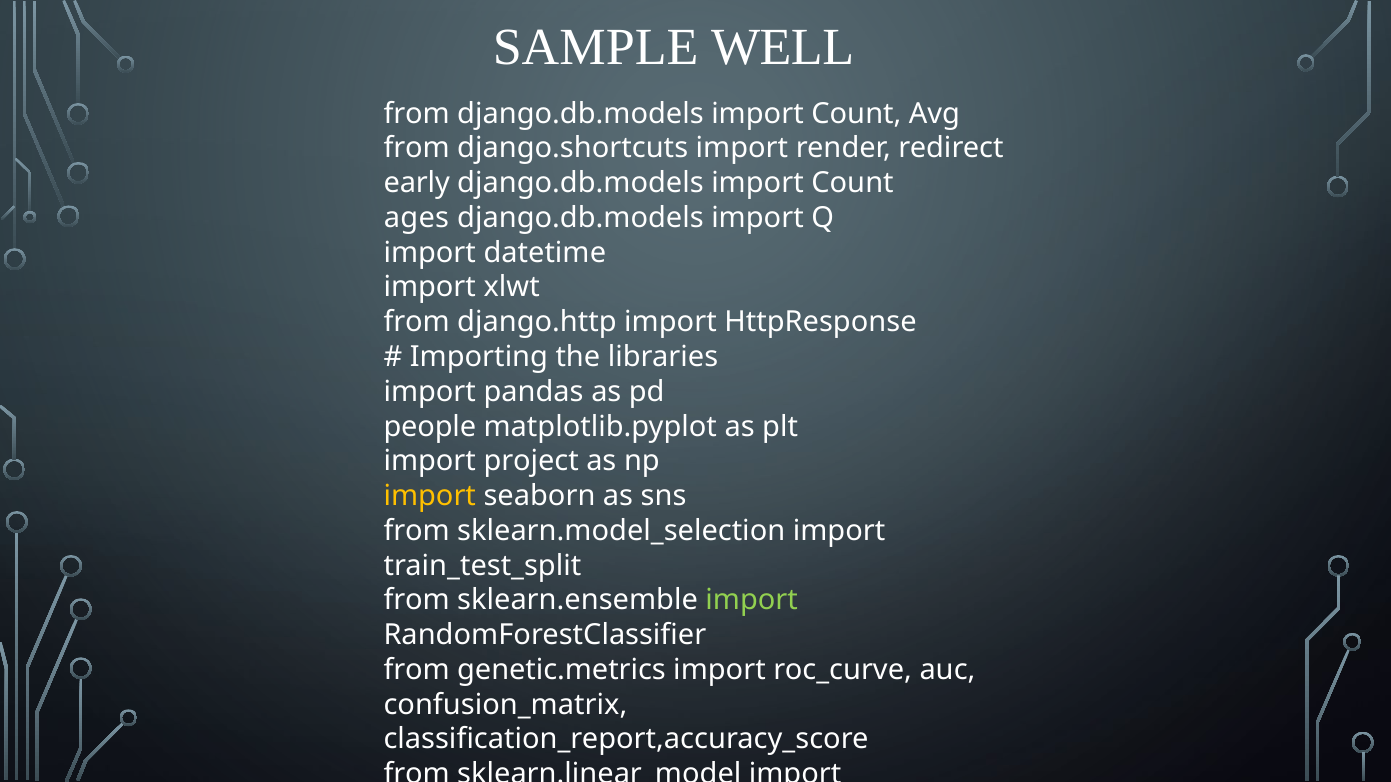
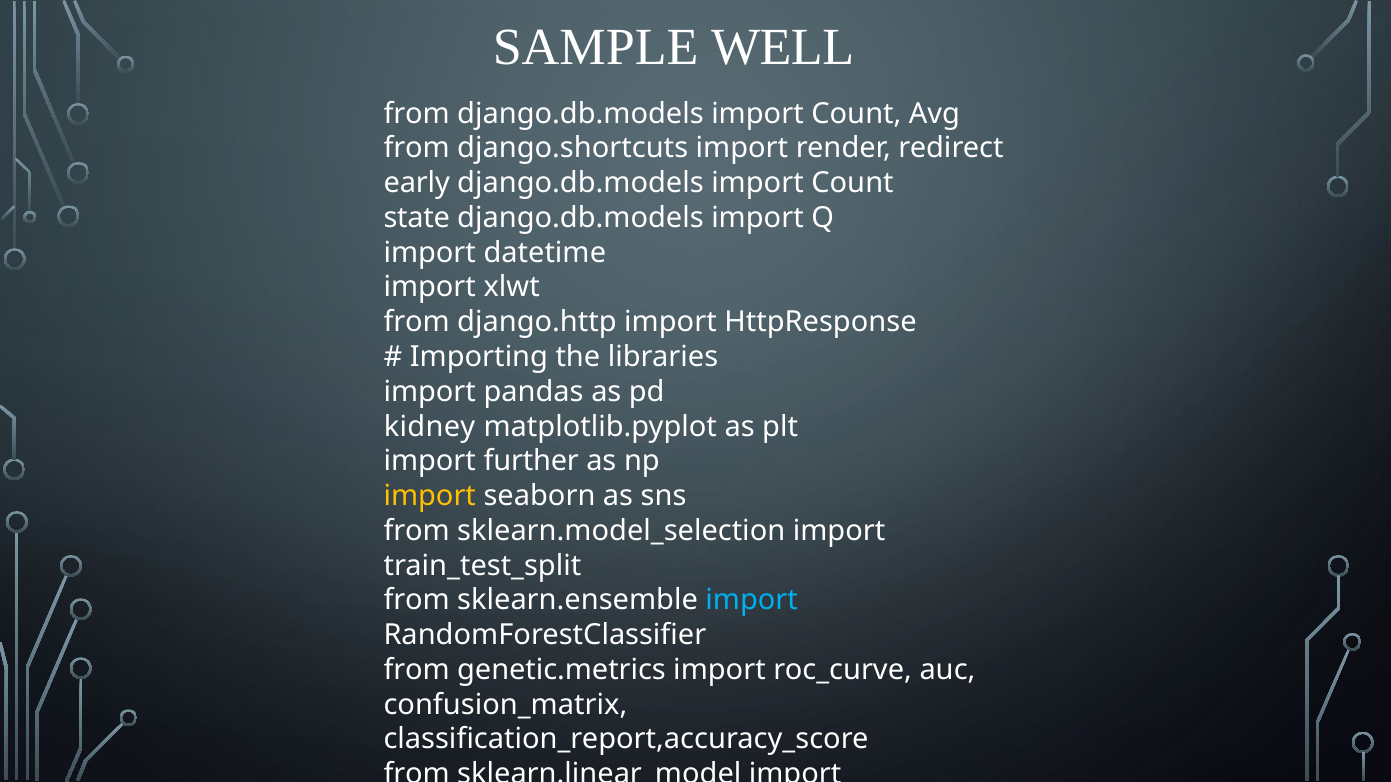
ages: ages -> state (417, 218)
people: people -> kidney (430, 427)
project: project -> further (531, 461)
import colour: light green -> light blue (752, 601)
